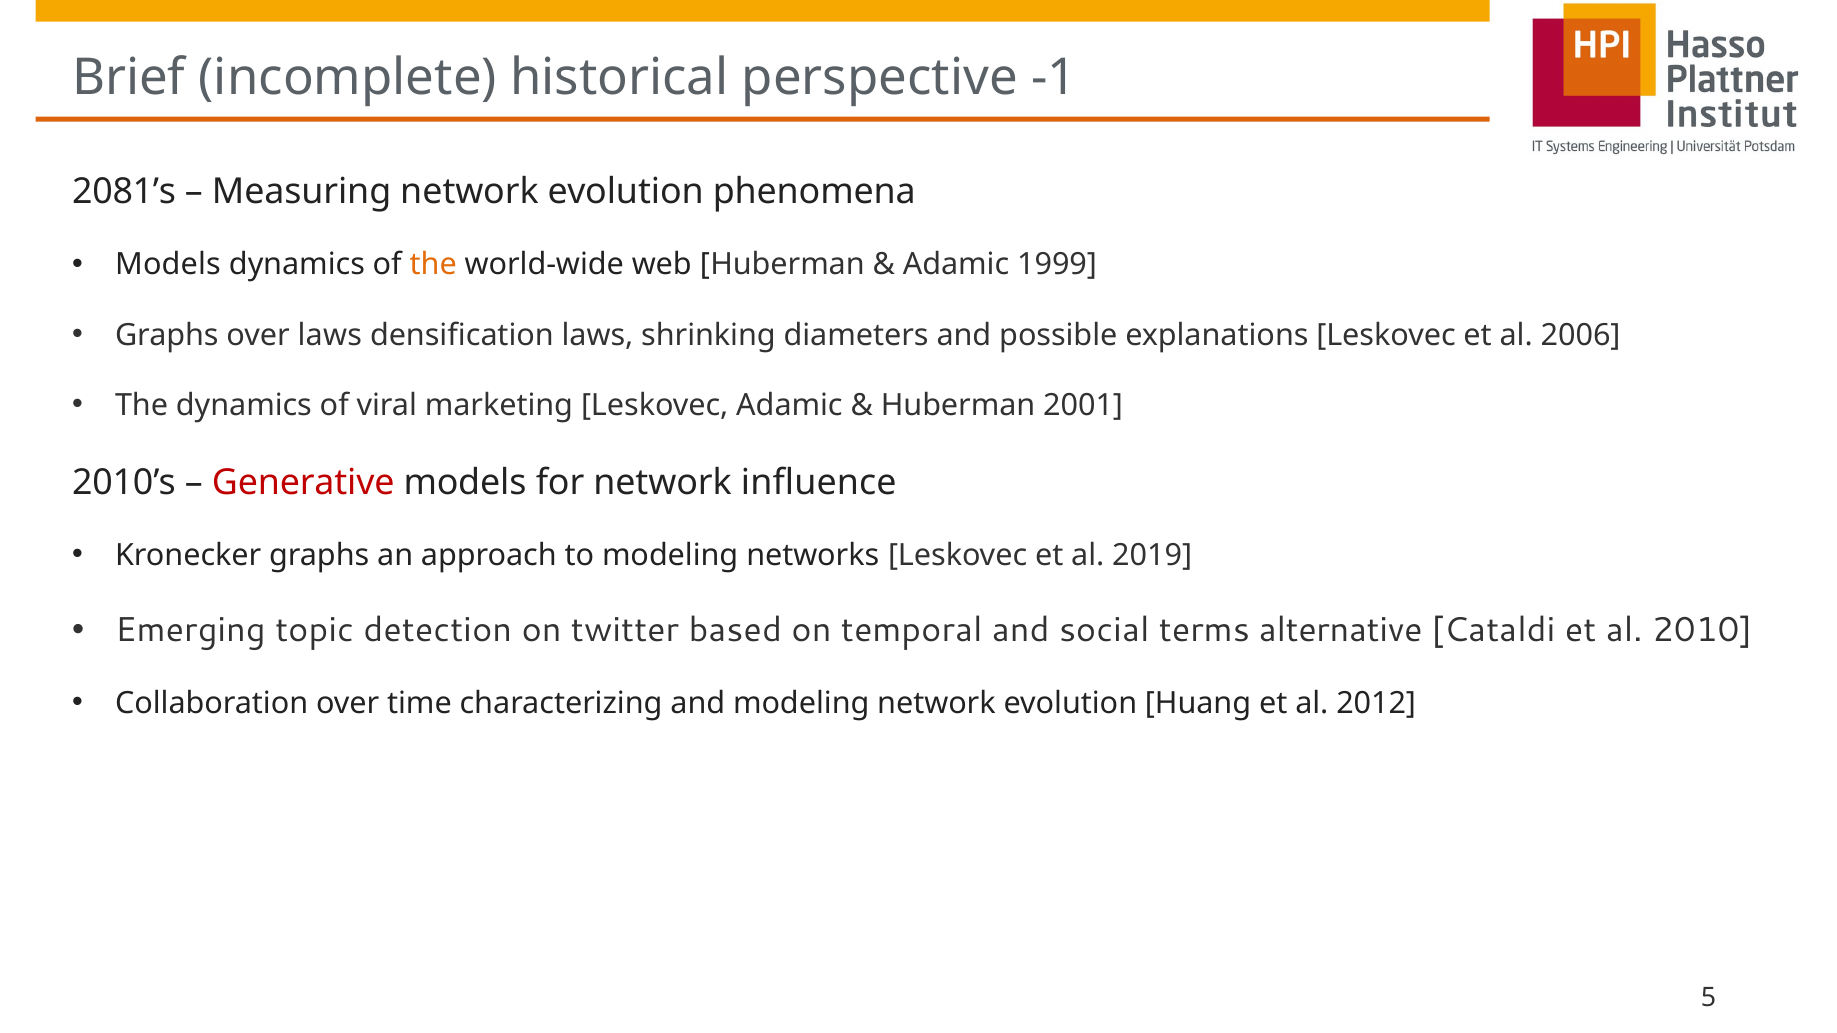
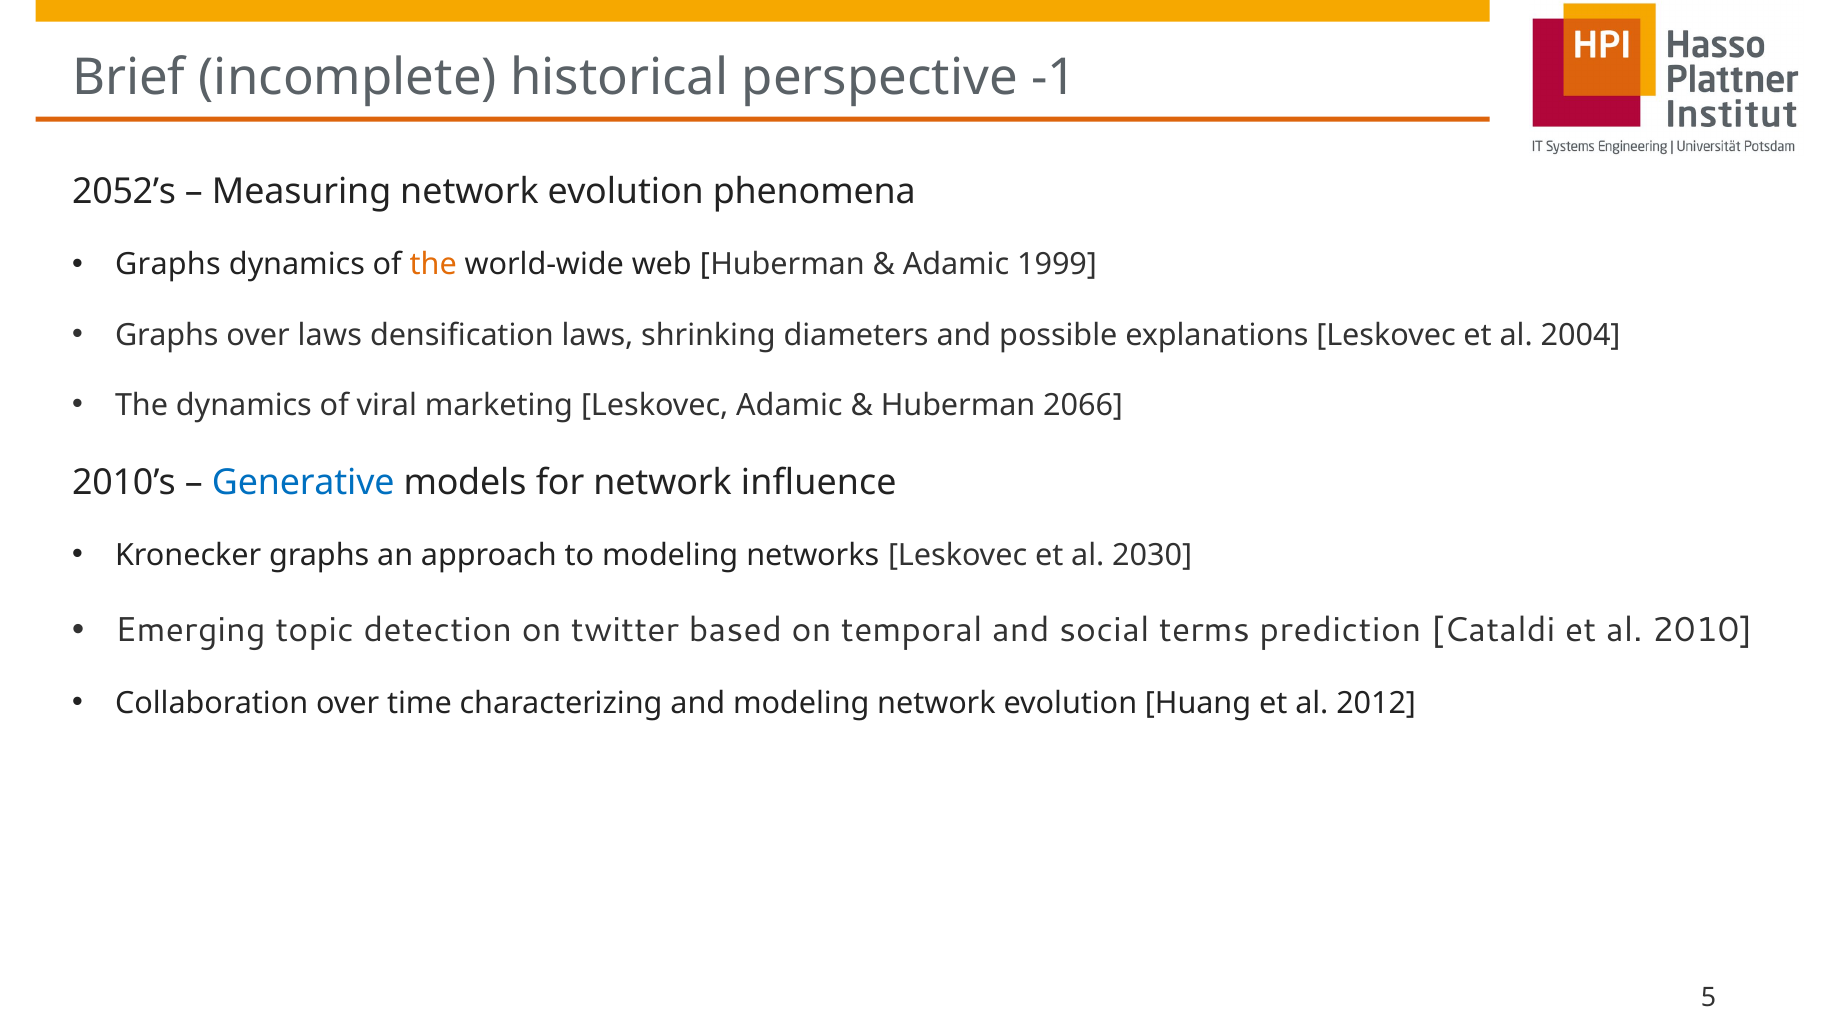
2081’s: 2081’s -> 2052’s (124, 192)
Models: Models -> Graphs (168, 265)
2006: 2006 -> 2004 (1581, 335)
2001: 2001 -> 2066 (1083, 406)
Generative colour: red -> blue (303, 482)
2019: 2019 -> 2030 (1152, 555)
alternative: alternative -> prediction (1340, 631)
